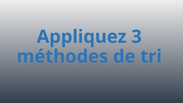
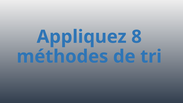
3: 3 -> 8 (137, 37)
